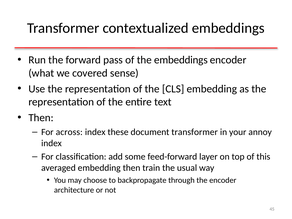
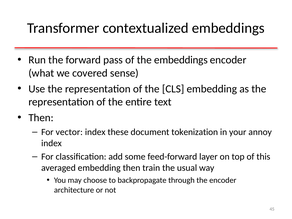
across: across -> vector (69, 132)
document transformer: transformer -> tokenization (195, 132)
